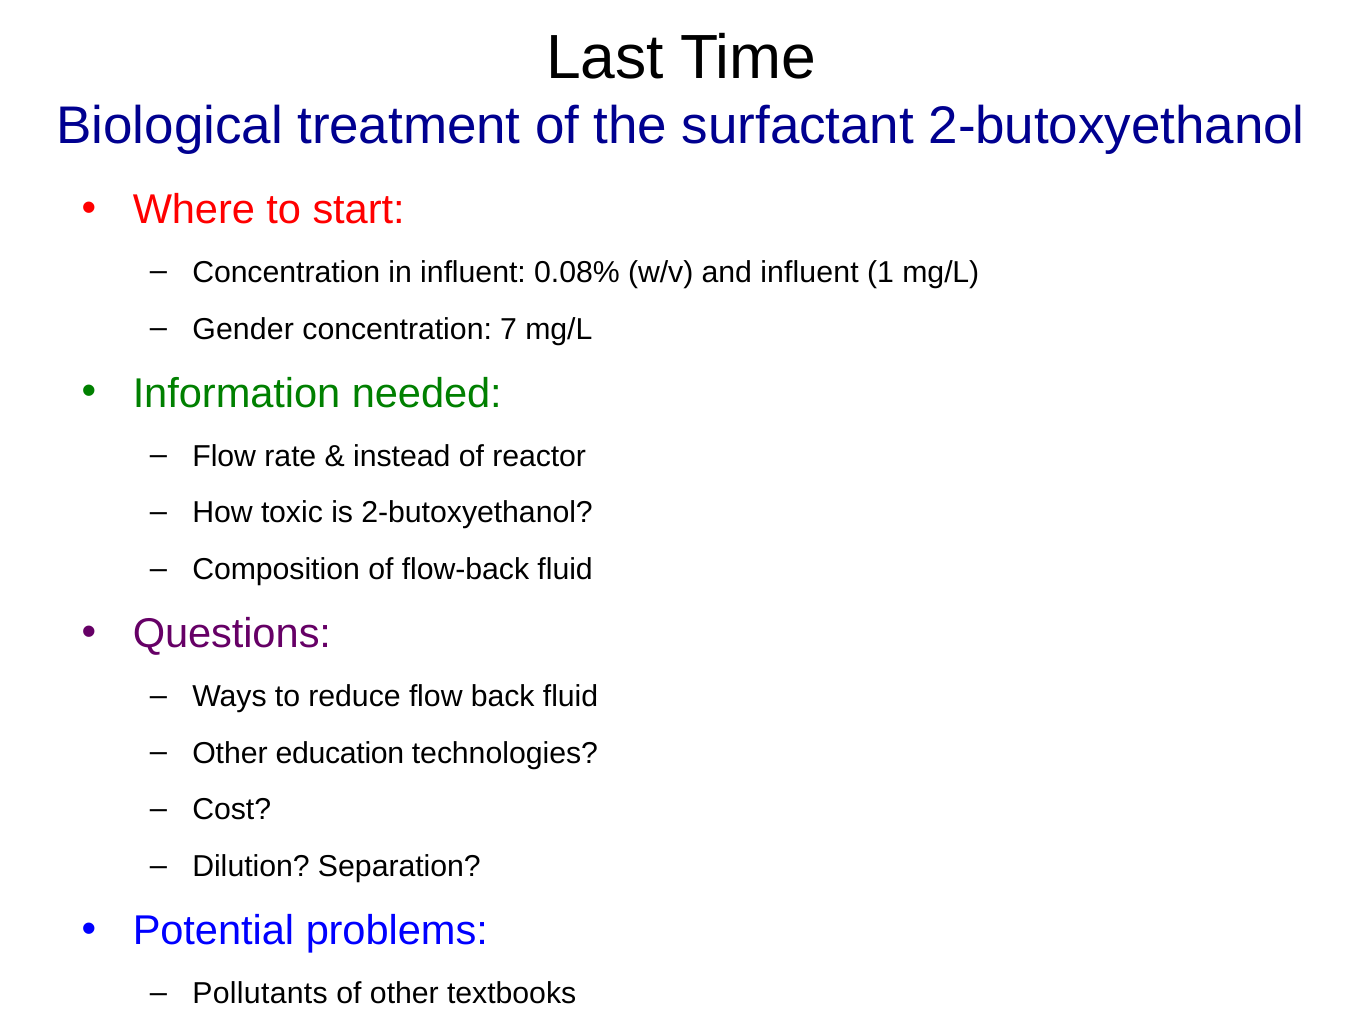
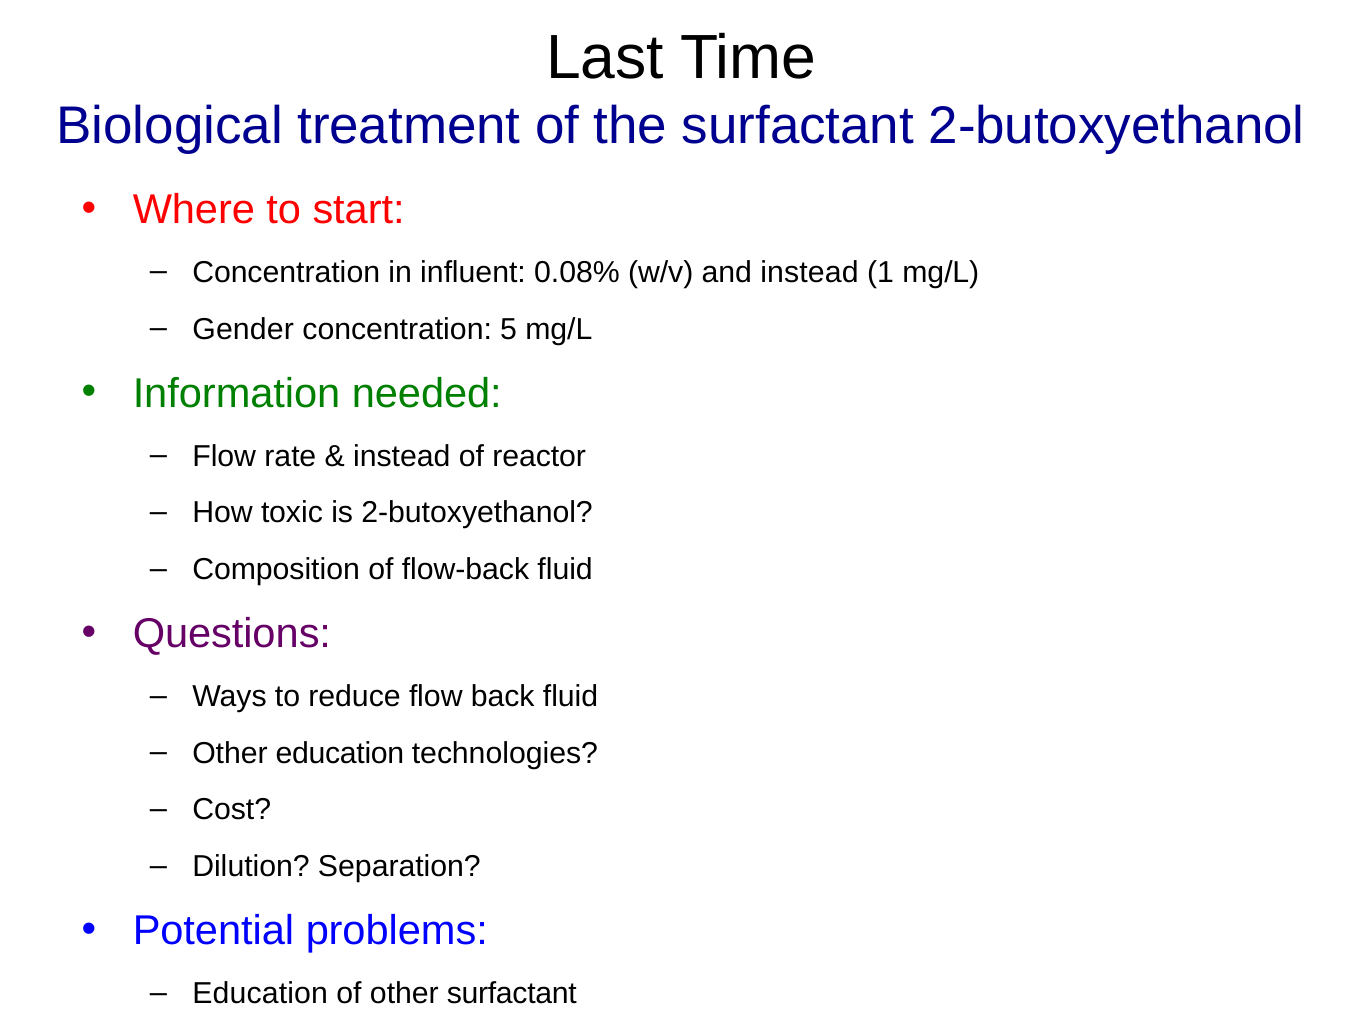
and influent: influent -> instead (810, 273)
7: 7 -> 5 (509, 329)
Pollutants: Pollutants -> Education (260, 994)
other textbooks: textbooks -> surfactant (512, 994)
